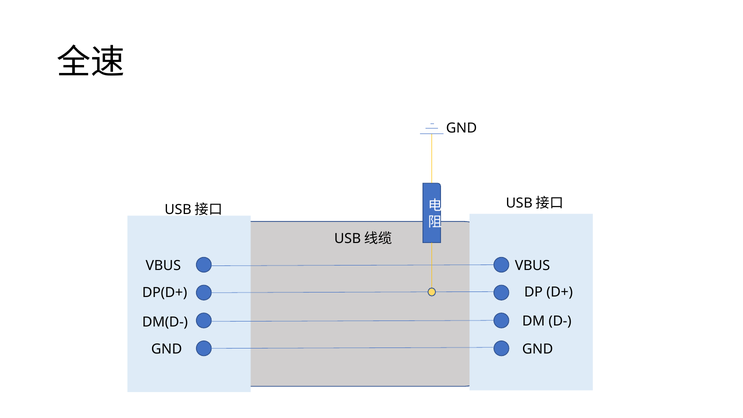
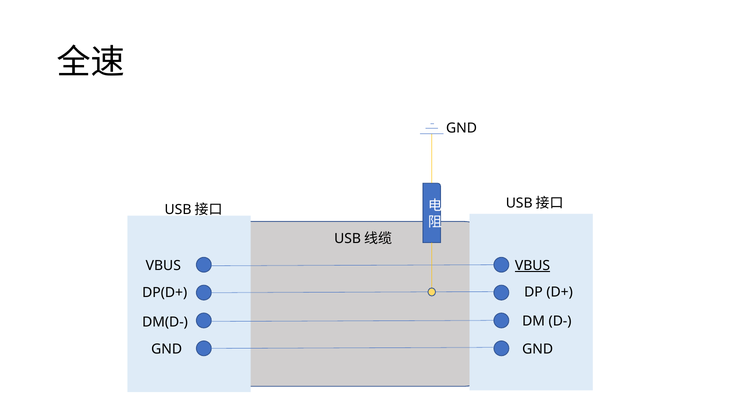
VBUS underline: none -> present (533, 266)
